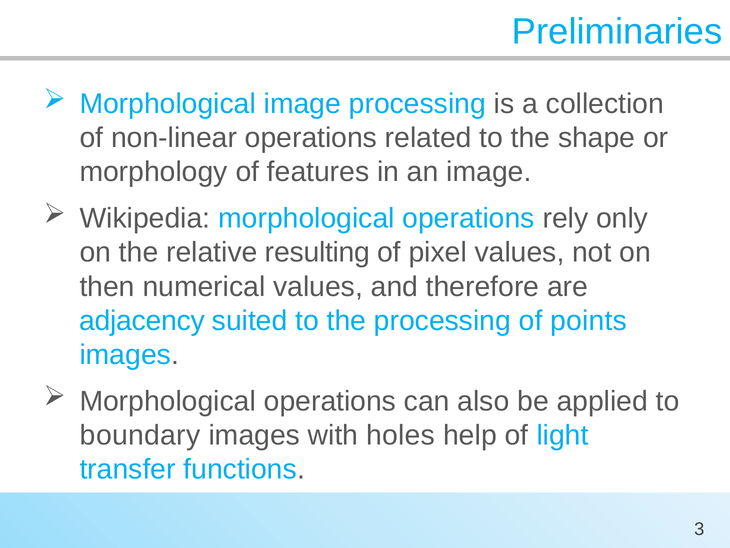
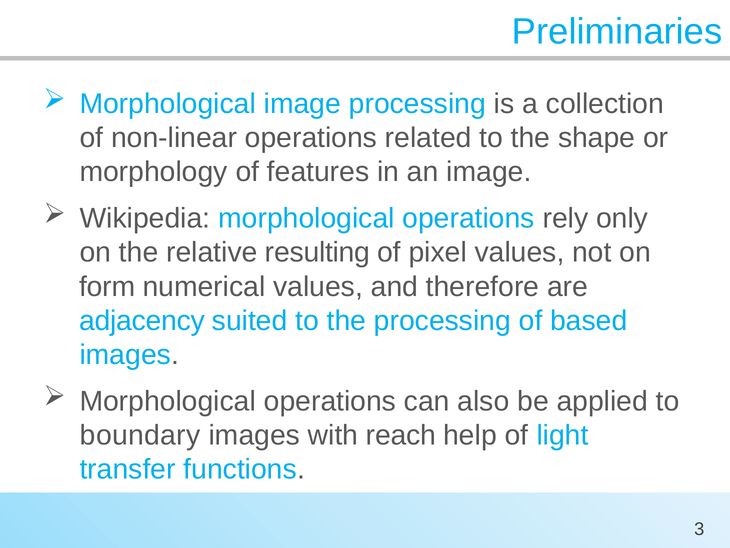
then: then -> form (107, 286)
points: points -> based (589, 320)
holes: holes -> reach (401, 435)
